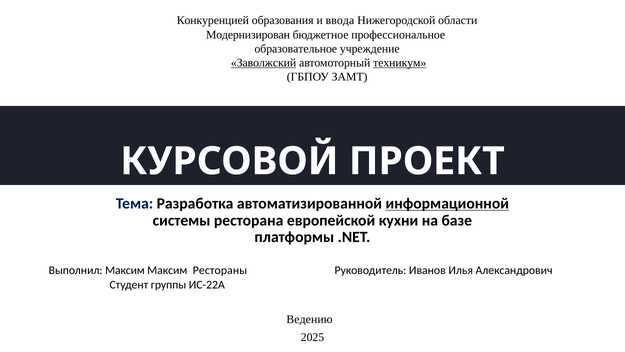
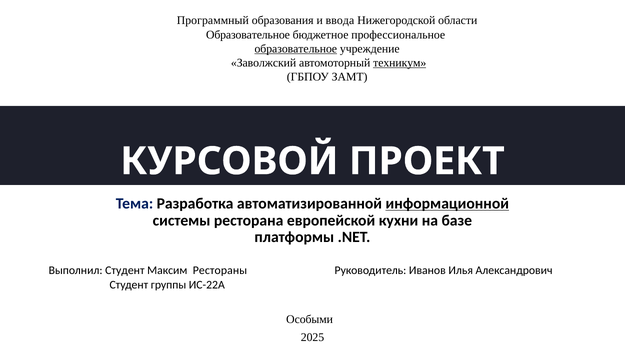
Конкуренцией: Конкуренцией -> Программный (213, 21)
Модернизирован: Модернизирован -> Образовательное (248, 35)
образовательное underline: none -> present (296, 49)
Заволжский underline: present -> none (264, 63)
Выполнил Максим: Максим -> Студент (125, 270)
Ведению: Ведению -> Особыми (310, 319)
